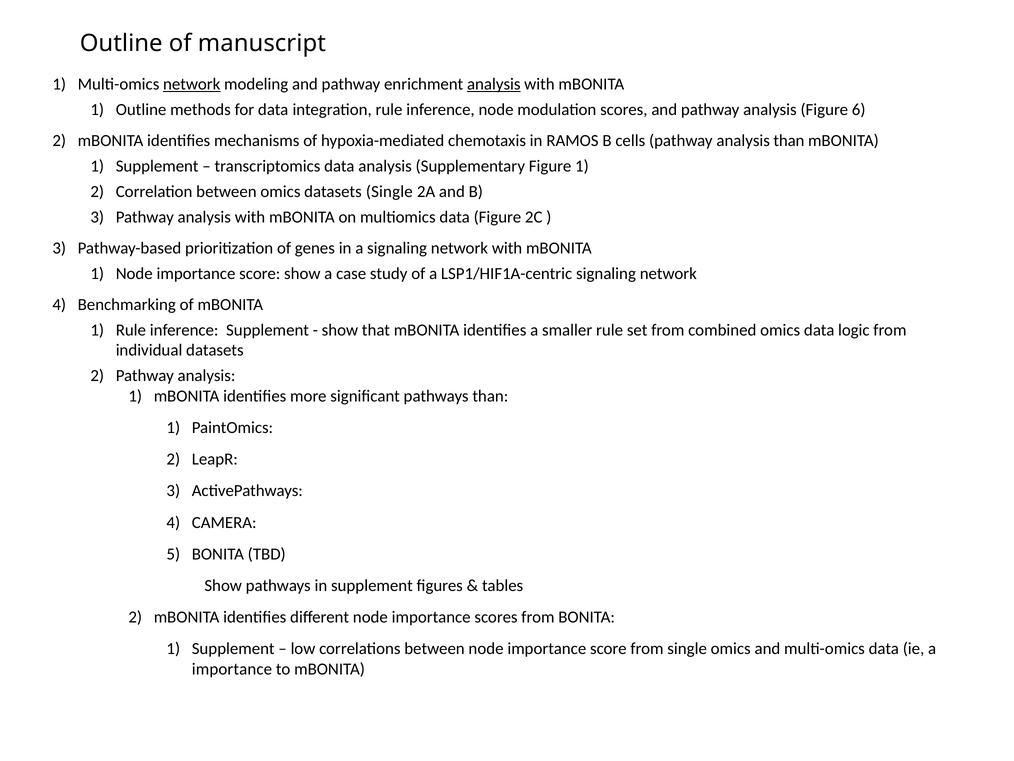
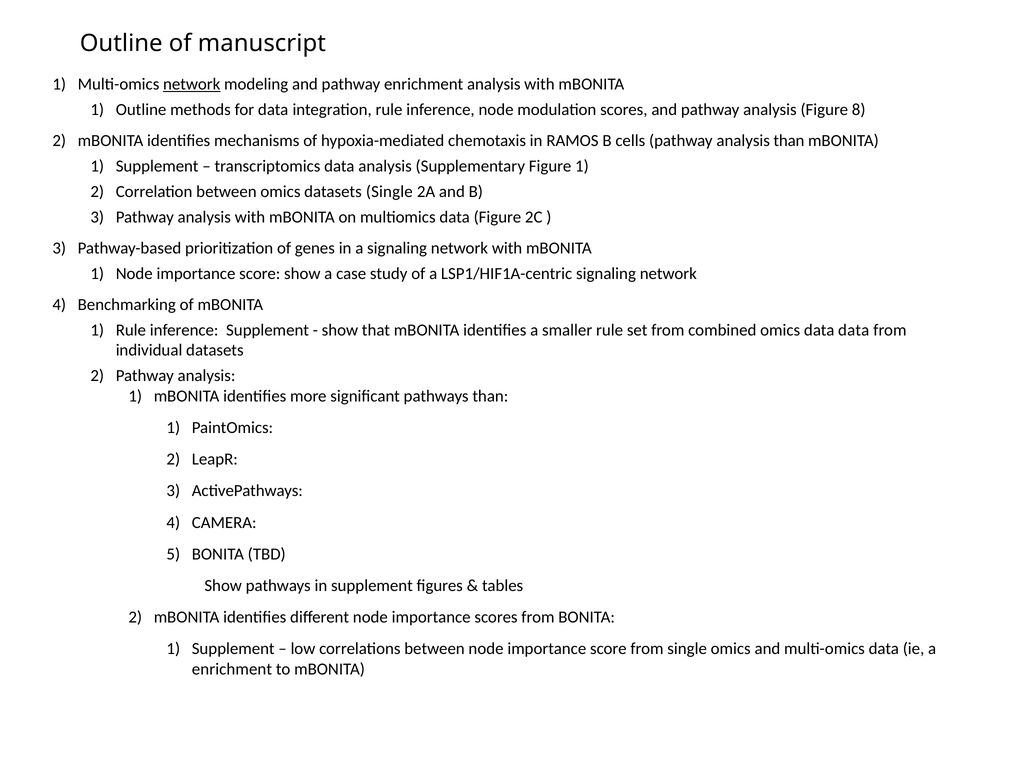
analysis underline: present -> none (494, 84)
6: 6 -> 8 (859, 110)
data logic: logic -> data (854, 330)
importance: importance -> enrichment (232, 669)
